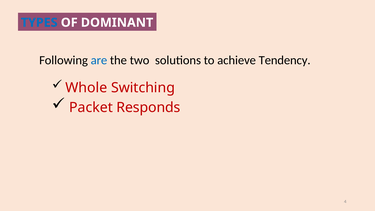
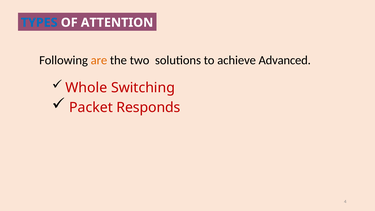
DOMINANT: DOMINANT -> ATTENTION (117, 23)
are colour: blue -> orange (99, 60)
Tendency: Tendency -> Advanced (285, 60)
